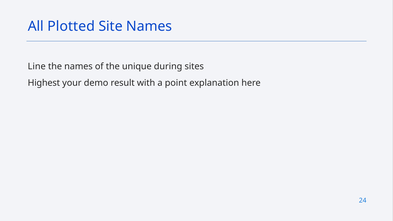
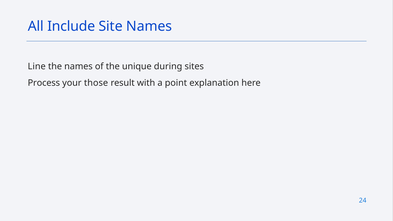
Plotted: Plotted -> Include (71, 26)
Highest: Highest -> Process (44, 83)
demo: demo -> those (96, 83)
